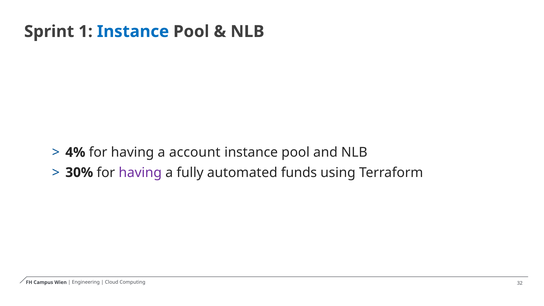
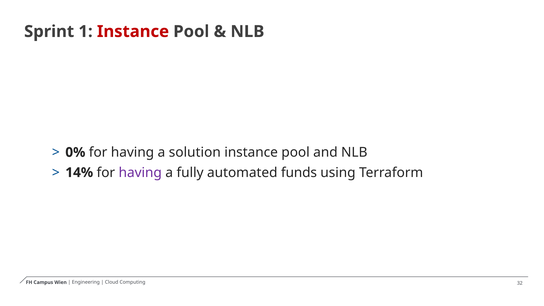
Instance colour: blue -> red (133, 32)
4%: 4% -> 0% (75, 152)
account: account -> solution (195, 152)
30%: 30% -> 14% (79, 172)
